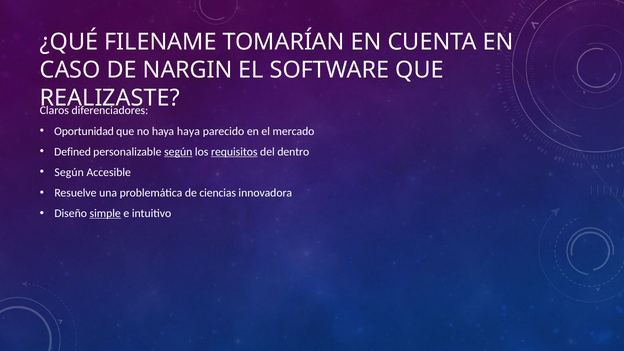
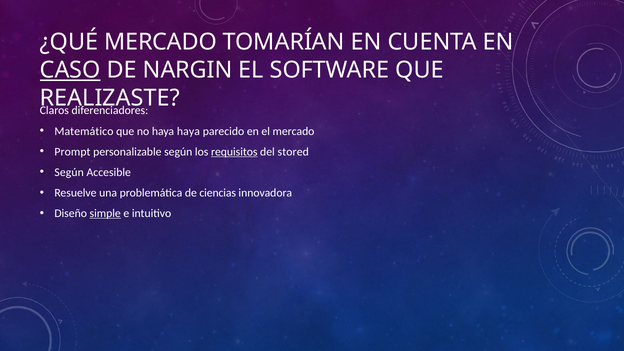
¿QUÉ FILENAME: FILENAME -> MERCADO (161, 42)
CASO underline: none -> present (70, 70)
Oportunidad: Oportunidad -> Matemático (84, 131)
Defined: Defined -> Prompt (72, 152)
según underline: present -> none (178, 152)
dentro: dentro -> stored (293, 152)
